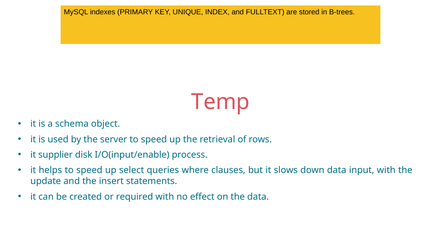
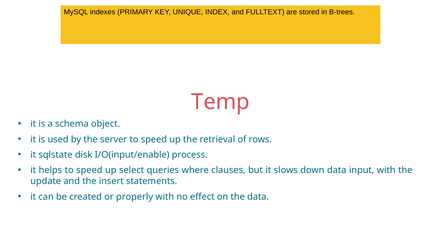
supplier: supplier -> sqlstate (55, 155)
required: required -> properly (135, 197)
